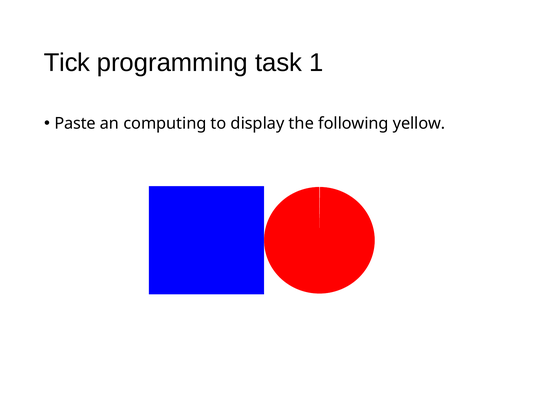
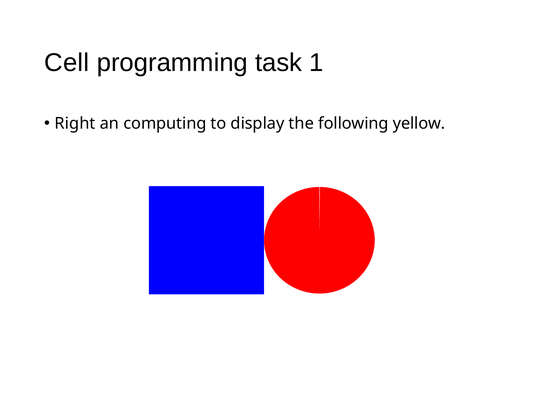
Tick: Tick -> Cell (67, 63)
Paste: Paste -> Right (75, 123)
